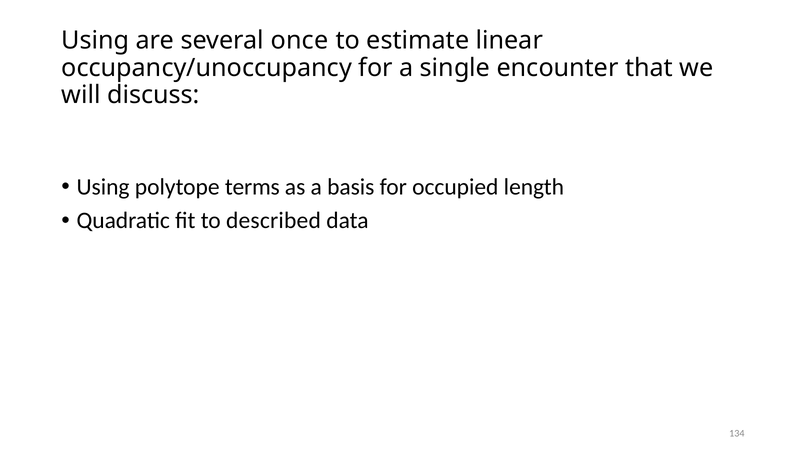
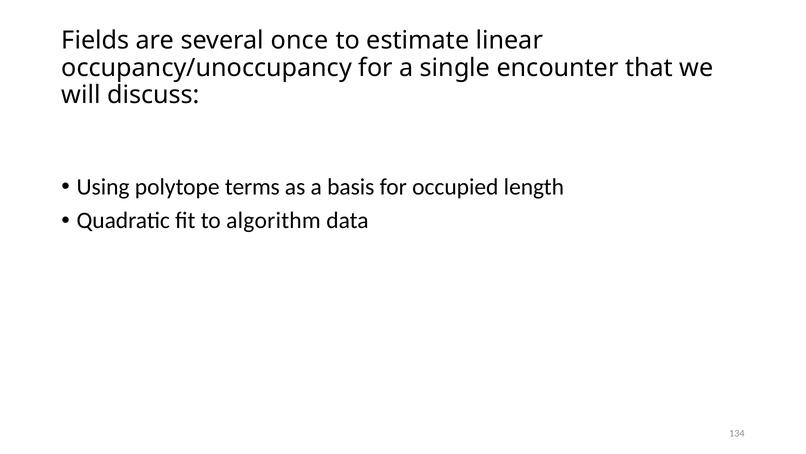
Using: Using -> Fields (95, 41)
described: described -> algorithm (273, 220)
